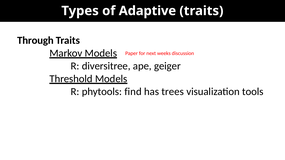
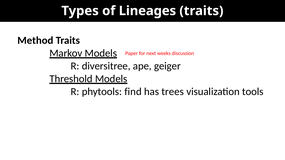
Adaptive: Adaptive -> Lineages (147, 11)
Through: Through -> Method (35, 40)
